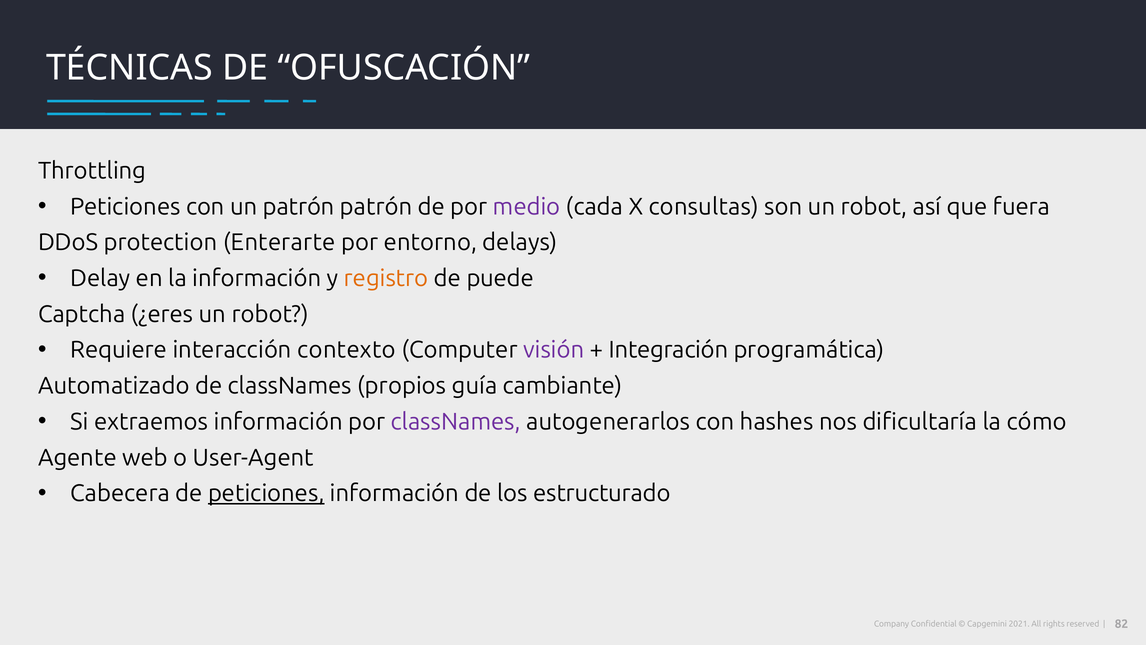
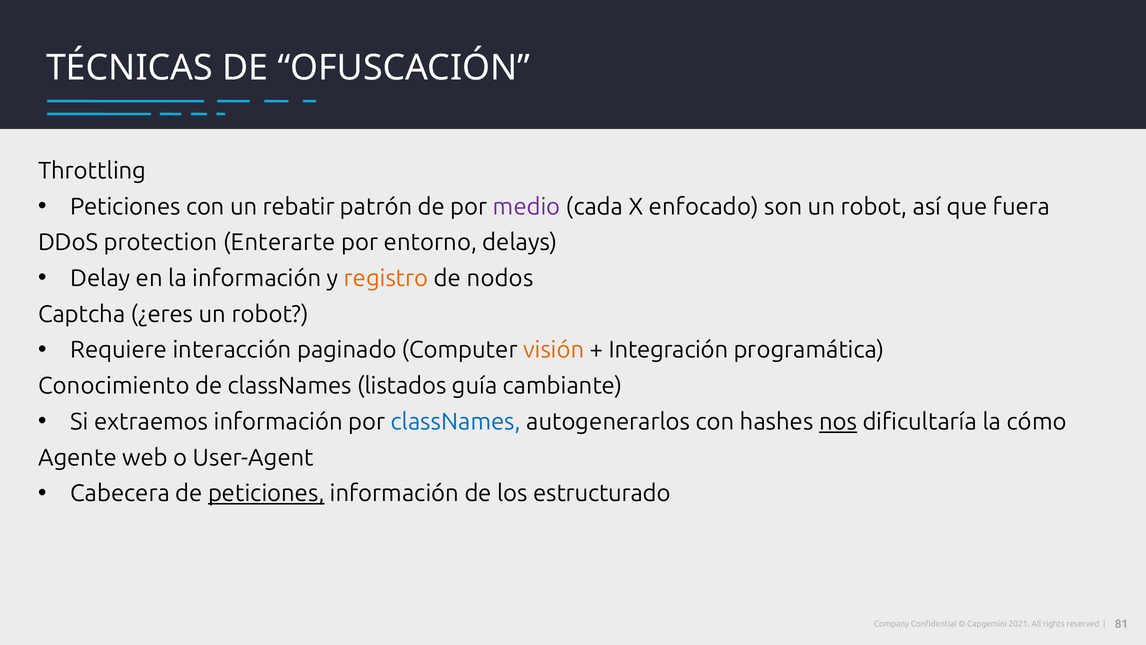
un patrón: patrón -> rebatir (299, 207)
consultas: consultas -> enfocado (704, 207)
puede: puede -> nodos (500, 278)
contexto: contexto -> paginado (347, 350)
visión colour: purple -> orange (554, 350)
Automatizado: Automatizado -> Conocimiento (114, 386)
propios: propios -> listados (402, 386)
classNames colour: purple -> blue (456, 422)
nos underline: none -> present (838, 422)
82: 82 -> 81 (1121, 623)
